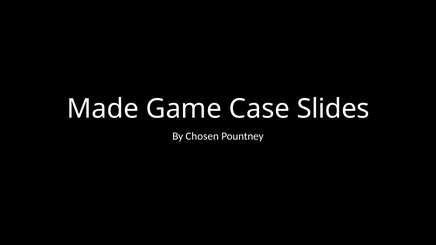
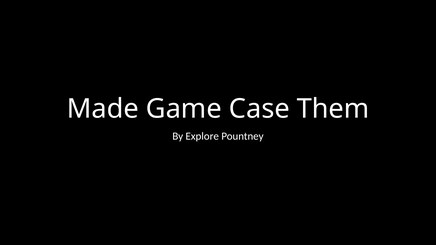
Slides: Slides -> Them (333, 109)
Chosen: Chosen -> Explore (202, 136)
